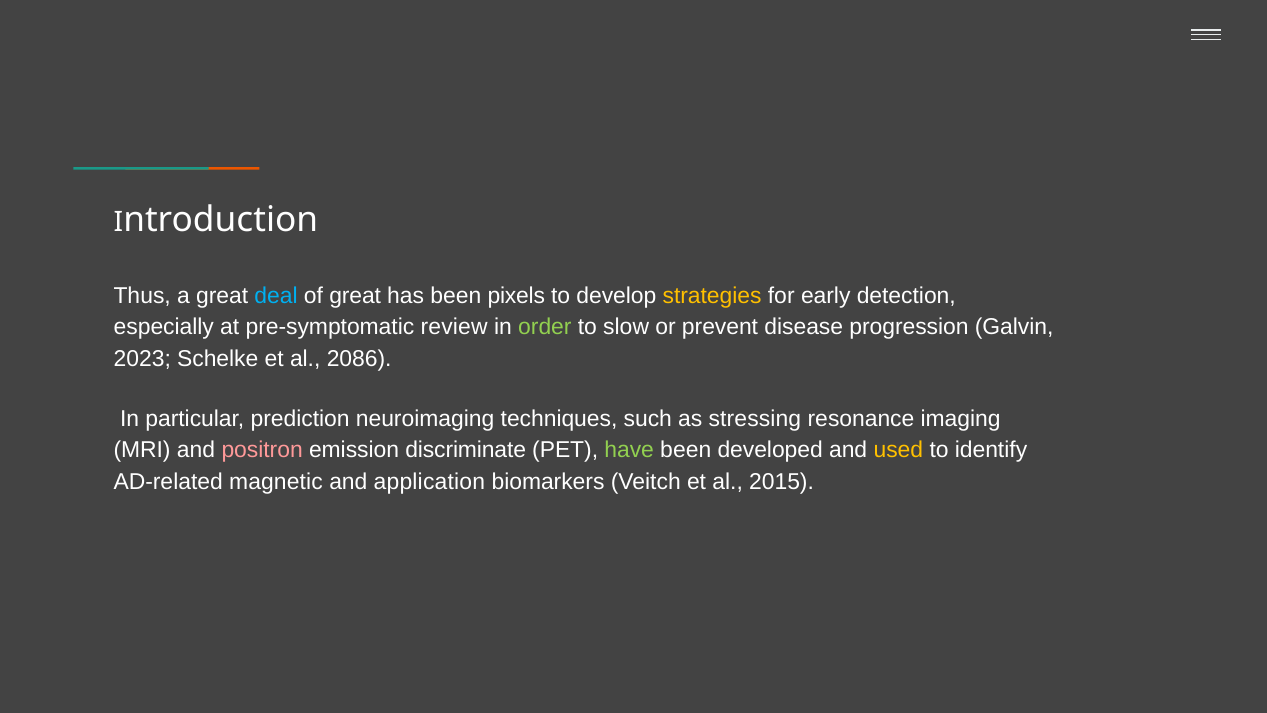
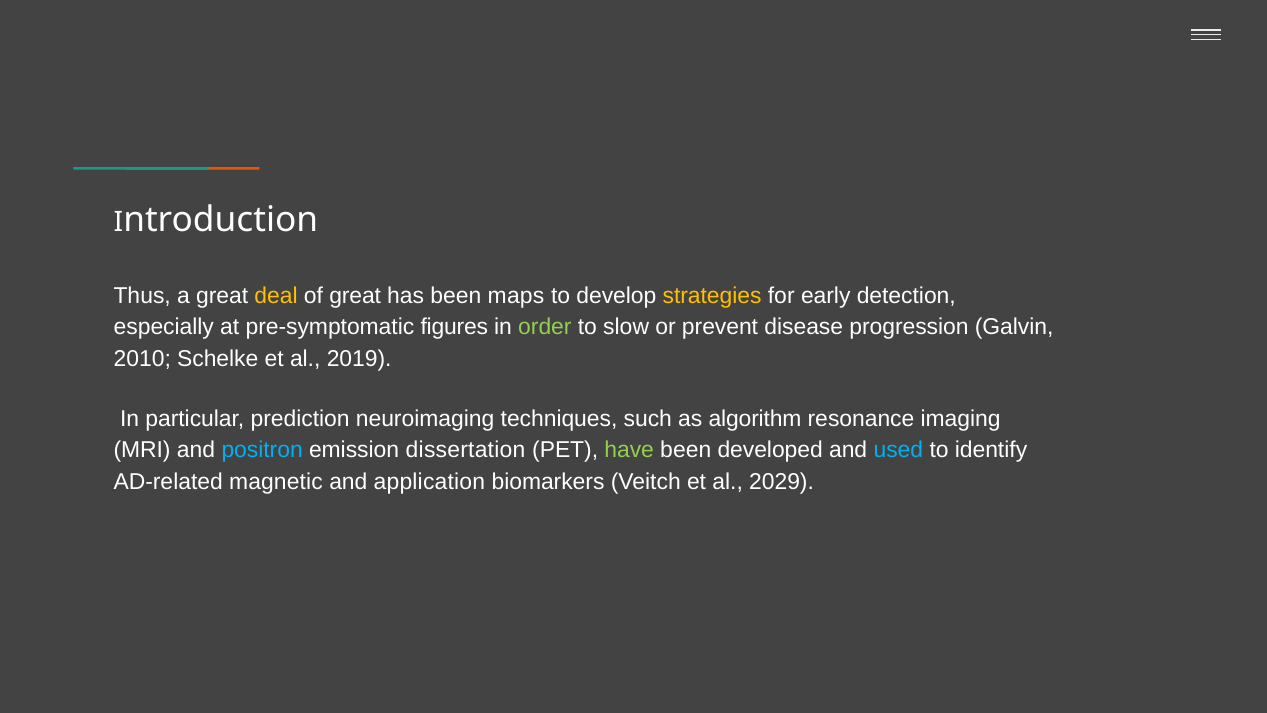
deal colour: light blue -> yellow (276, 295)
pixels: pixels -> maps (516, 295)
review: review -> figures (454, 327)
2023: 2023 -> 2010 (142, 359)
2086: 2086 -> 2019 (359, 359)
stressing: stressing -> algorithm (755, 418)
positron colour: pink -> light blue (262, 450)
discriminate: discriminate -> dissertation (466, 450)
used colour: yellow -> light blue (898, 450)
2015: 2015 -> 2029 (782, 481)
